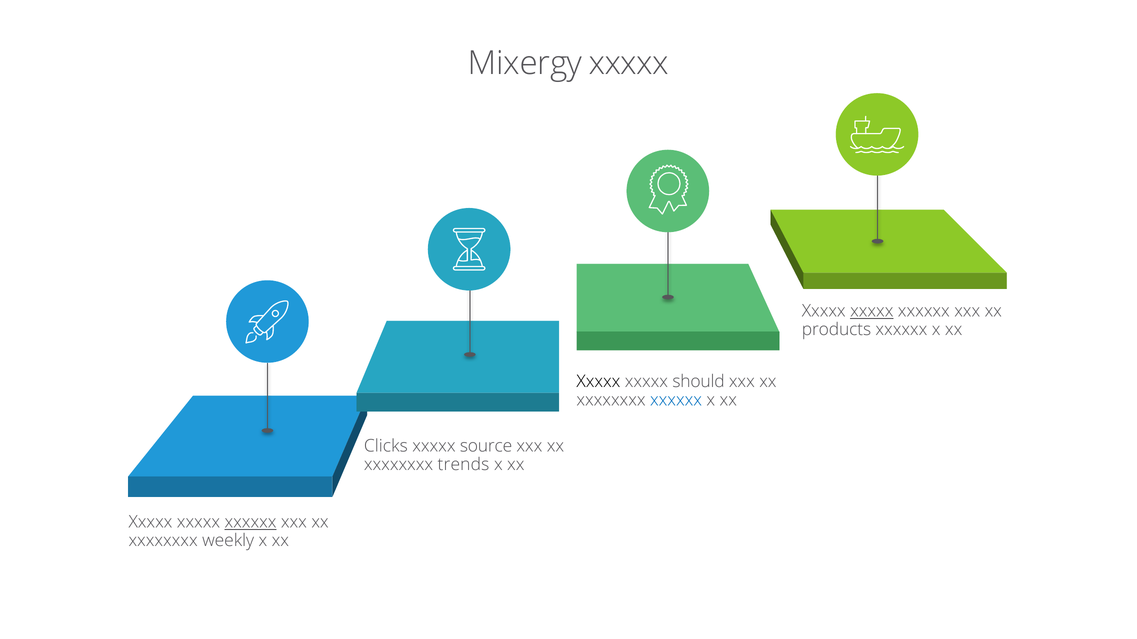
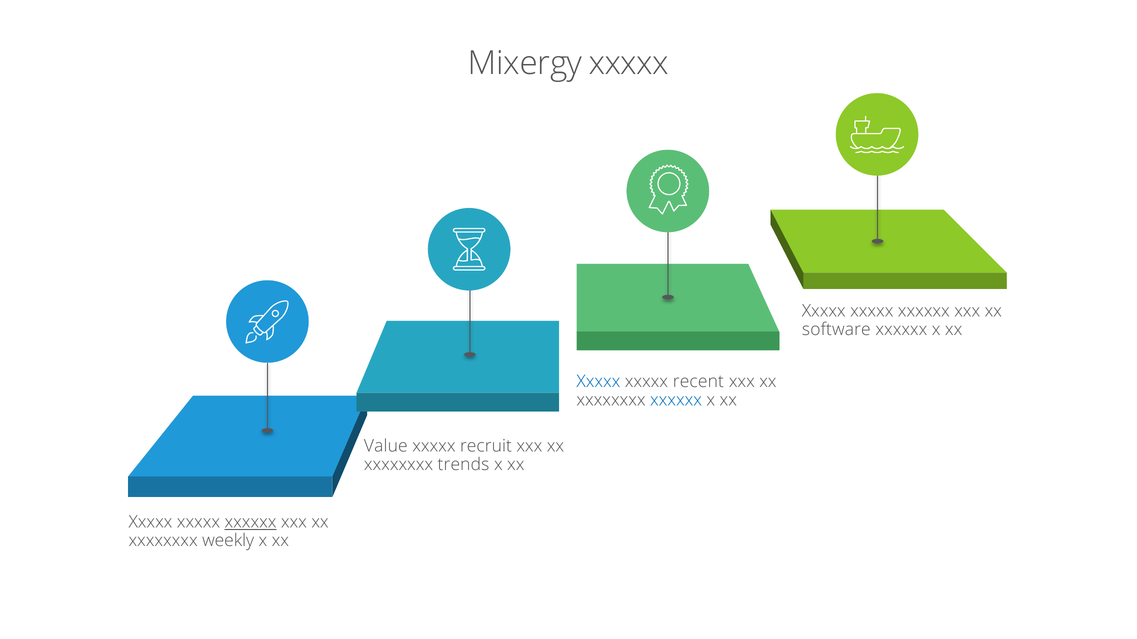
xxxxx underline: present -> none (872, 311)
products: products -> software (836, 330)
Xxxxx colour: black -> blue (598, 382)
should: should -> recent (698, 382)
Clicks: Clicks -> Value (386, 446)
source: source -> recruit (486, 446)
